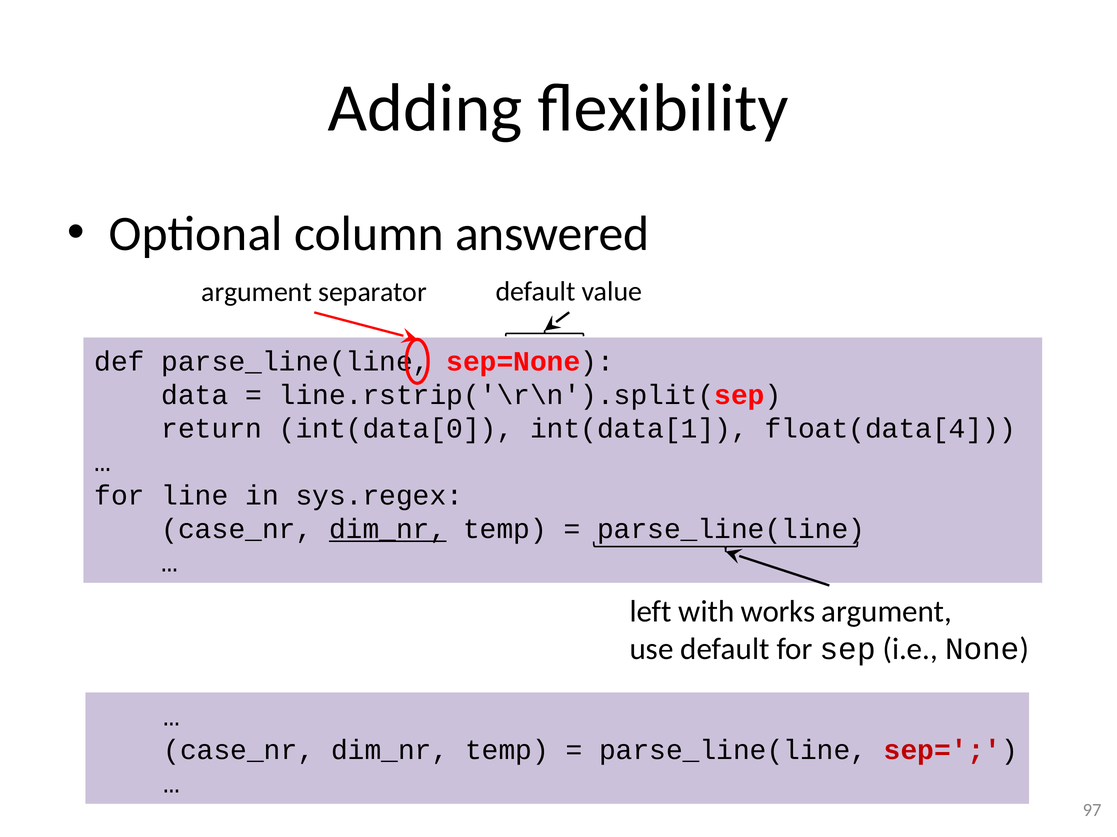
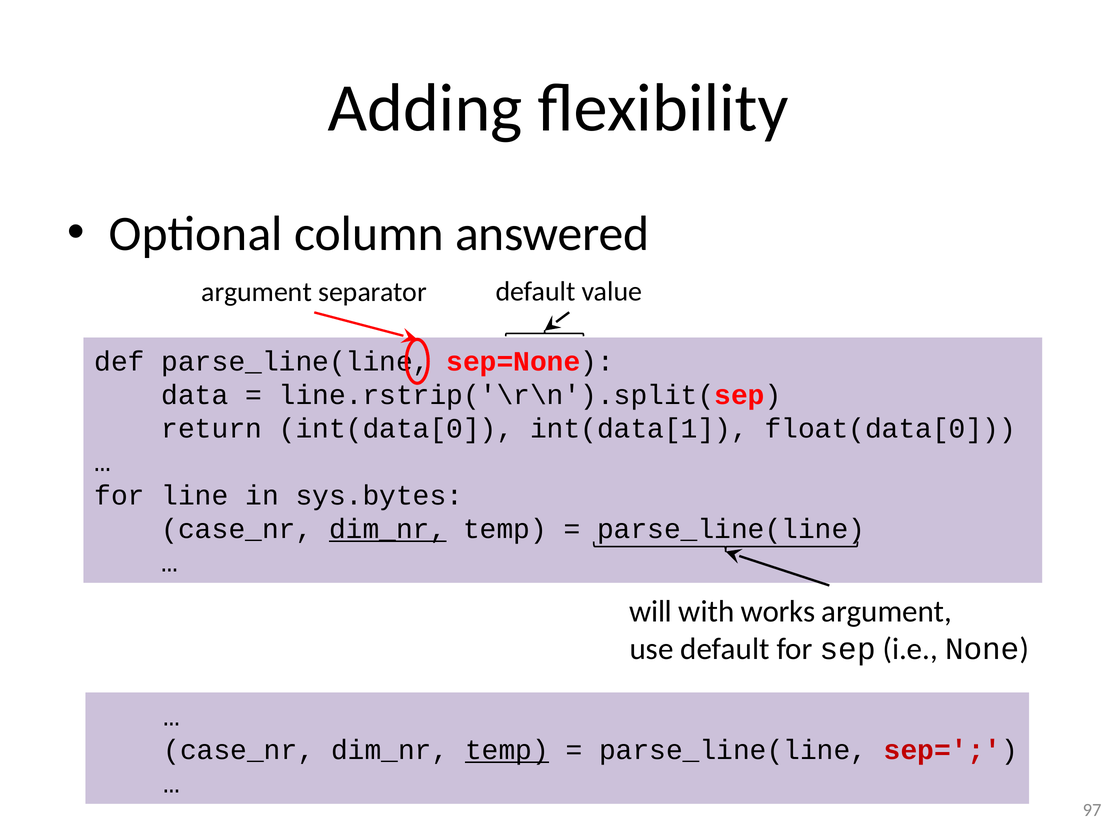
float(data[4: float(data[4 -> float(data[0 (890, 429)
sys.regex: sys.regex -> sys.bytes (379, 496)
left: left -> will (651, 612)
temp underline: none -> present (507, 751)
